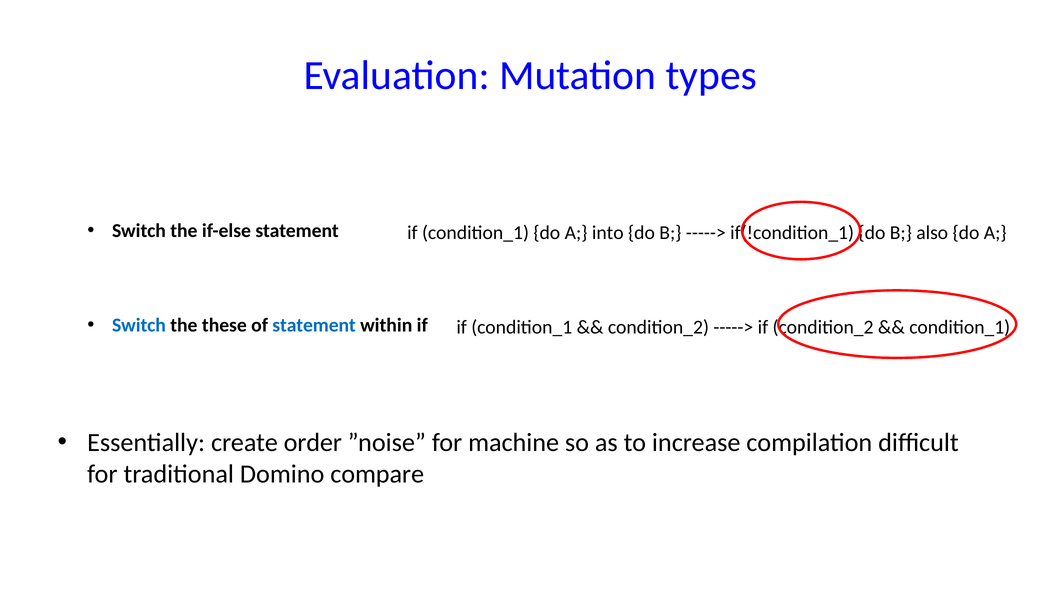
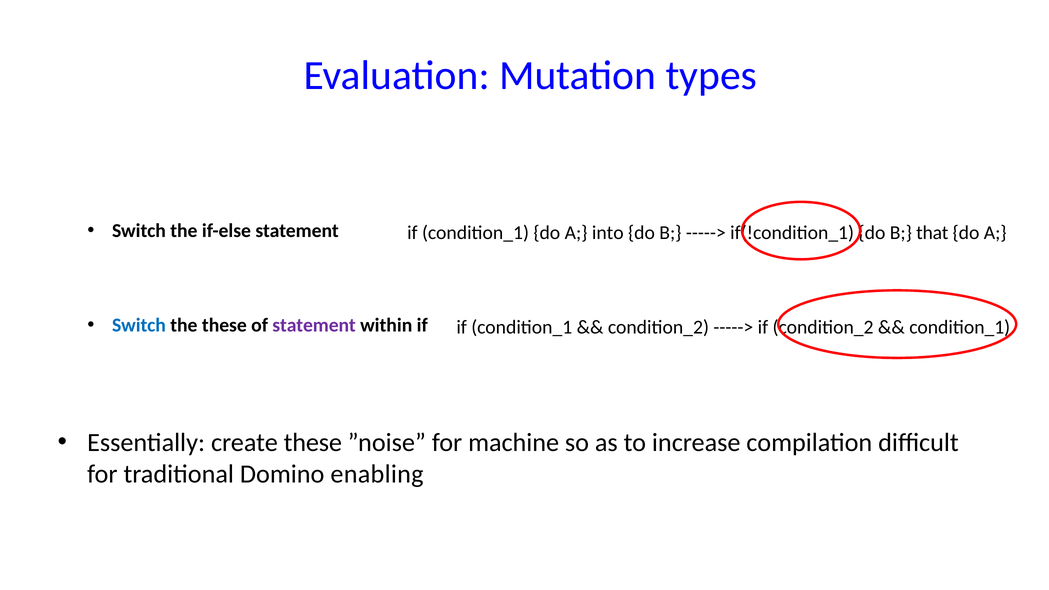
also: also -> that (932, 233)
statement colour: blue -> purple (314, 325)
create order: order -> these (313, 443)
compare: compare -> enabling (377, 474)
